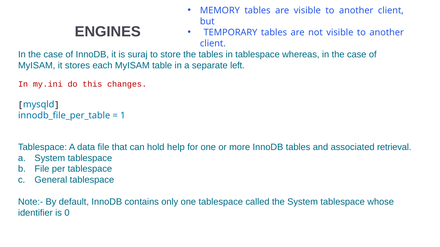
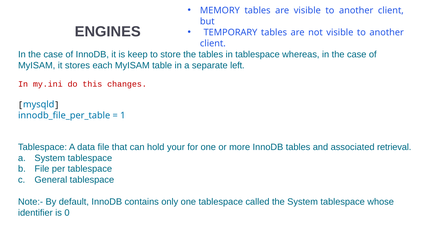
suraj: suraj -> keep (138, 55)
help: help -> your (176, 147)
